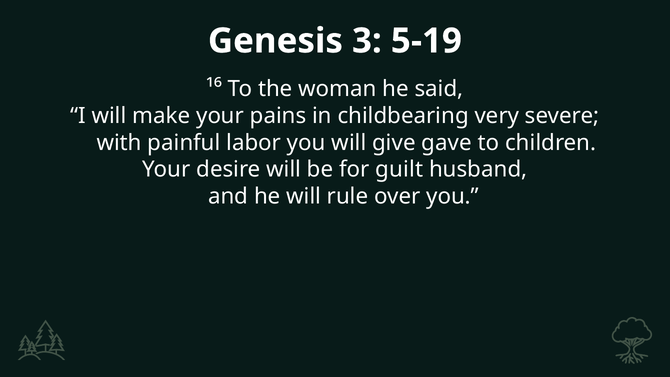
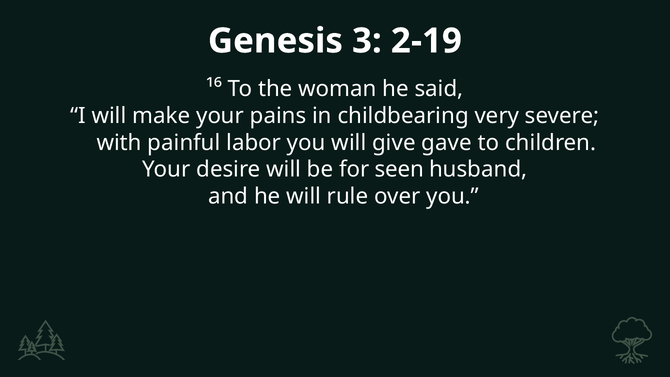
5-19: 5-19 -> 2-19 (426, 41)
guilt: guilt -> seen (399, 169)
